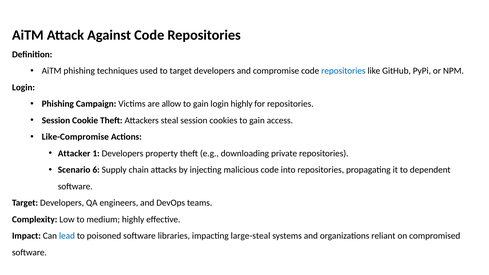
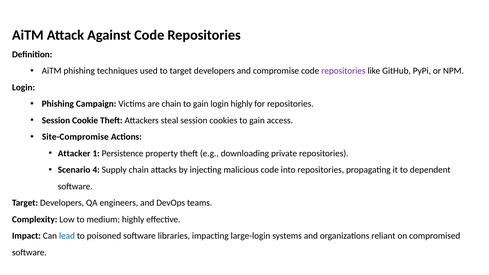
repositories colour: blue -> purple (343, 71)
are allow: allow -> chain (171, 104)
Like-Compromise: Like-Compromise -> Site-Compromise (75, 137)
1 Developers: Developers -> Persistence (123, 153)
6: 6 -> 4 (96, 170)
large-steal: large-steal -> large-login (251, 236)
